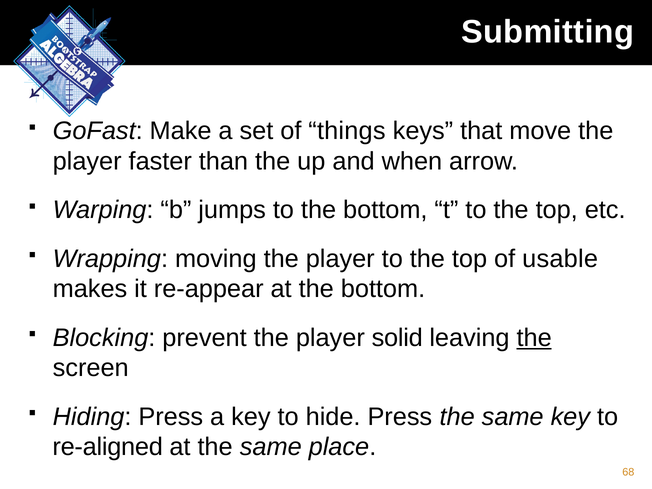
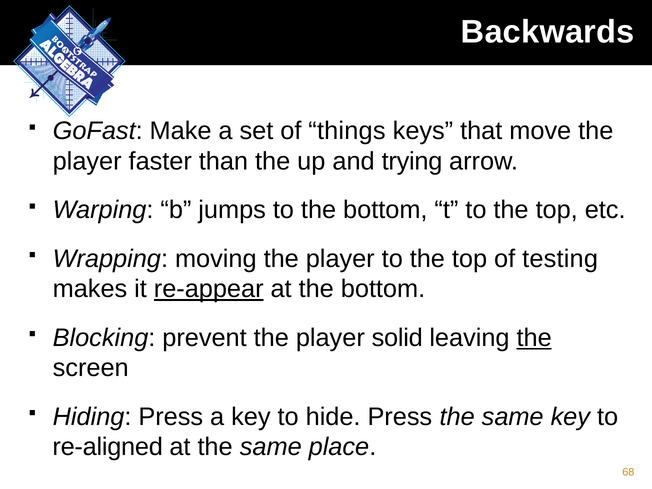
Submitting: Submitting -> Backwards (548, 32)
when: when -> trying (412, 162)
usable: usable -> testing (560, 259)
re-appear underline: none -> present (209, 289)
